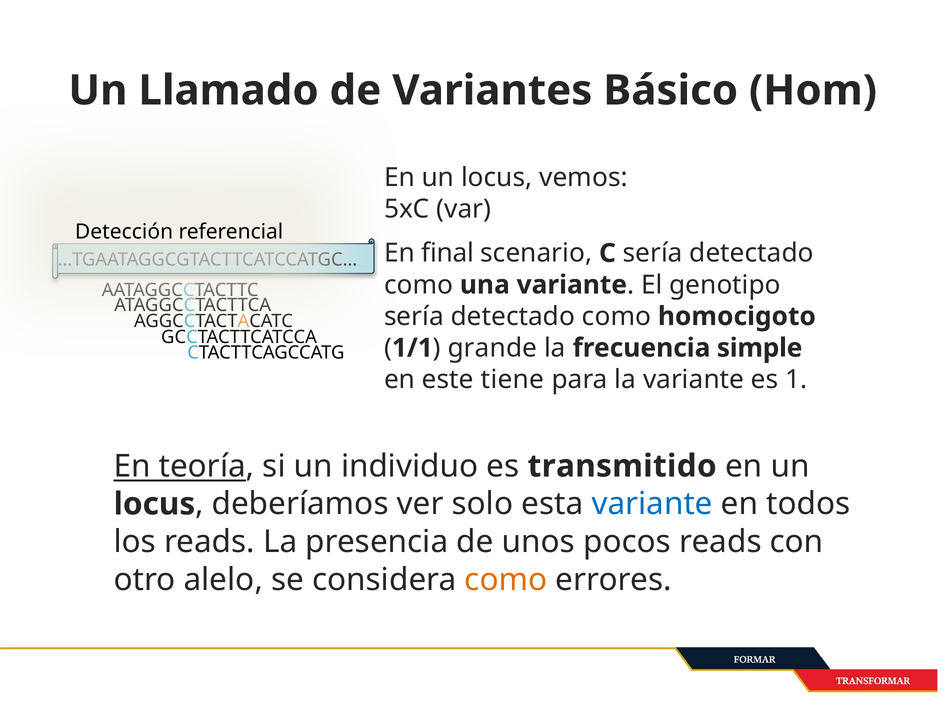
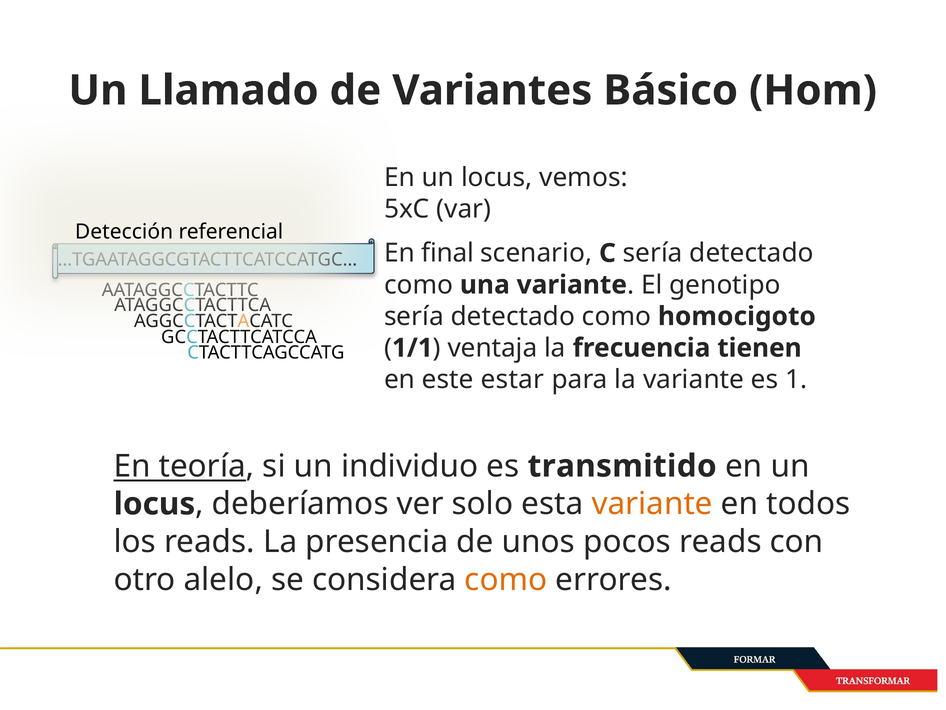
grande: grande -> ventaja (493, 348)
simple: simple -> tienen (760, 348)
tiene: tiene -> estar (513, 379)
variante colour: blue -> orange (652, 504)
